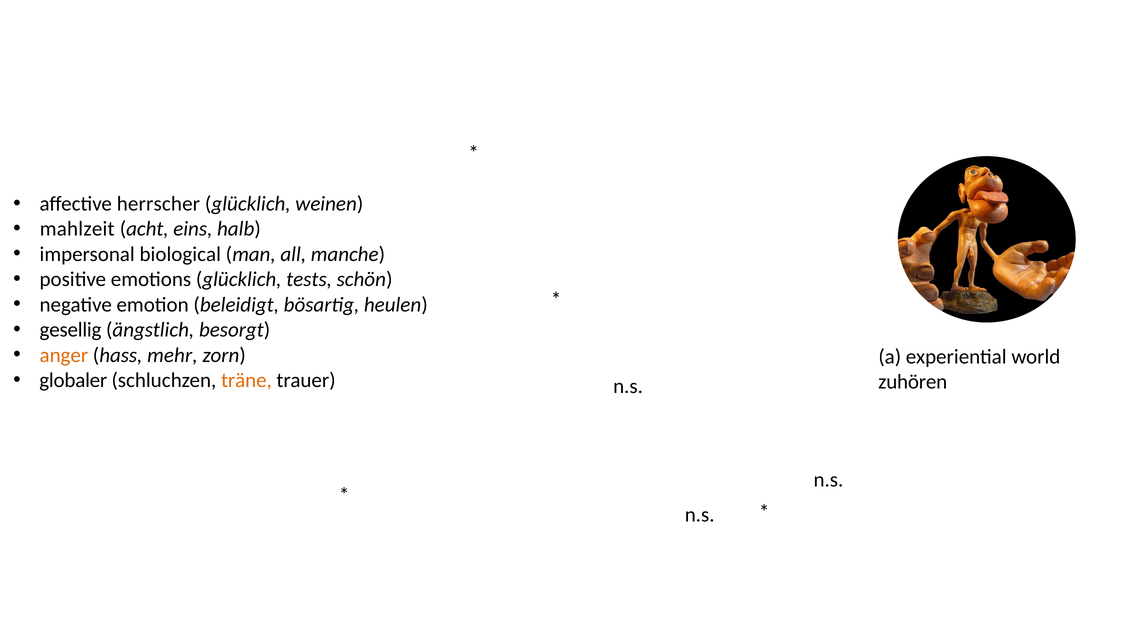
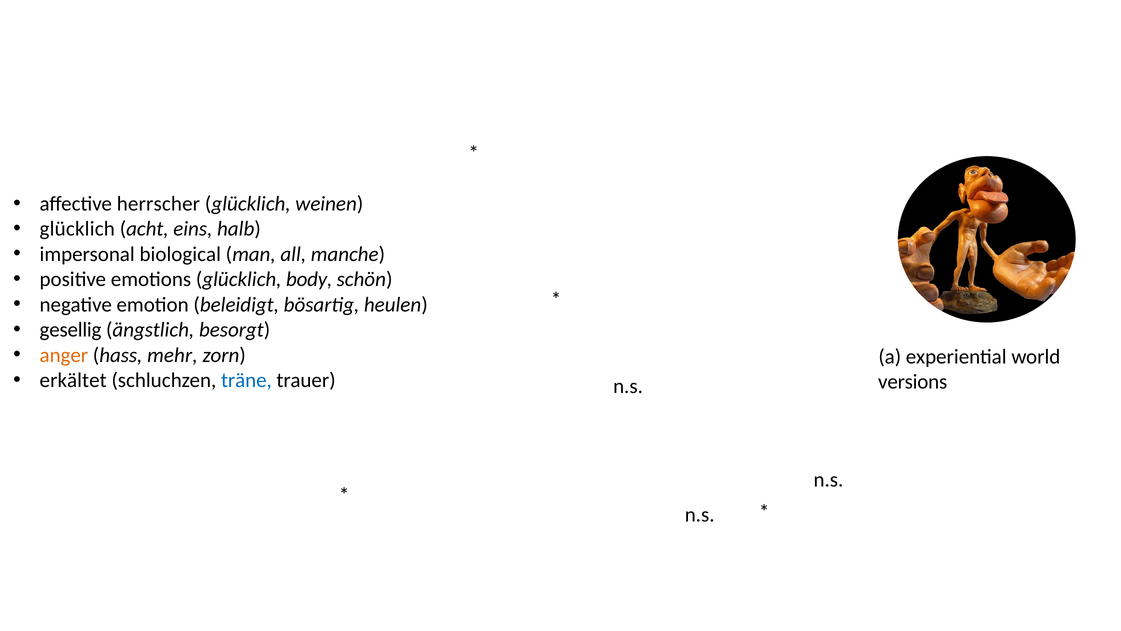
mahlzeit: mahlzeit -> glücklich (77, 229)
tests: tests -> body (309, 279)
globaler: globaler -> erkältet (73, 380)
träne colour: orange -> blue (246, 380)
zuhören: zuhören -> versions (913, 382)
